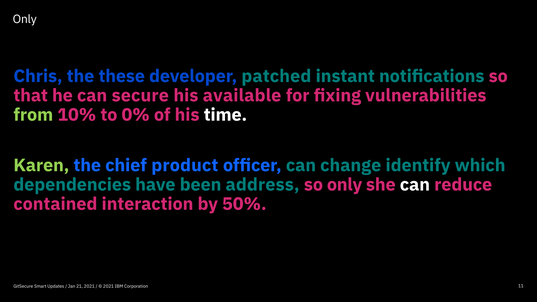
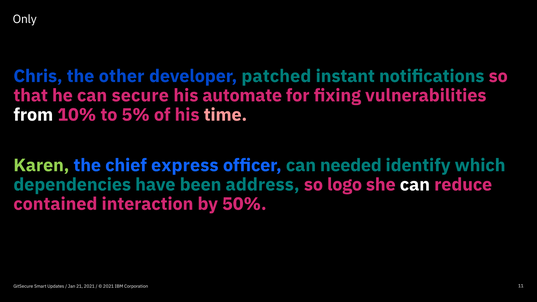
these: these -> other (122, 76)
available: available -> automate (242, 95)
from colour: light green -> white (33, 115)
0%: 0% -> 5% (136, 115)
time colour: white -> pink (225, 115)
product: product -> express (185, 165)
change: change -> needed (351, 165)
so only: only -> logo (345, 185)
